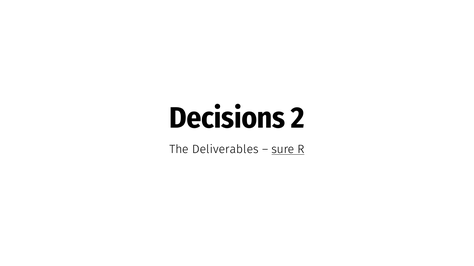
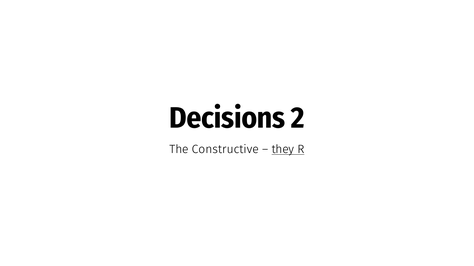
Deliverables: Deliverables -> Constructive (225, 150)
sure: sure -> they (283, 150)
